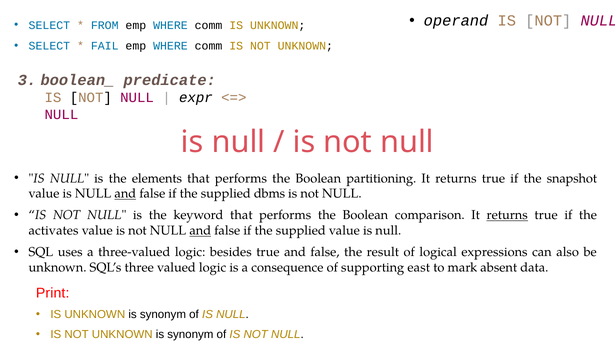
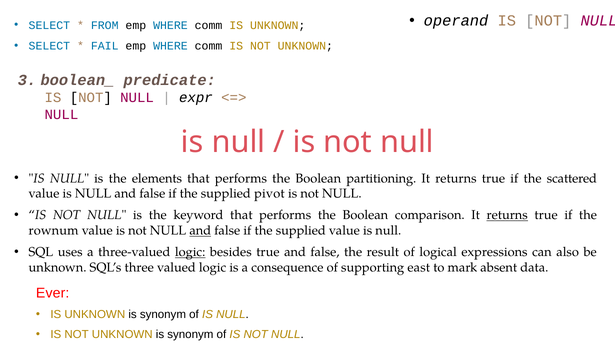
snapshot: snapshot -> scattered (572, 178)
and underline: present -> none (125, 194)
dbms: dbms -> pivot (269, 194)
activates: activates -> rownum (54, 231)
logic underline: none -> present (190, 252)
Print: Print -> Ever (53, 293)
